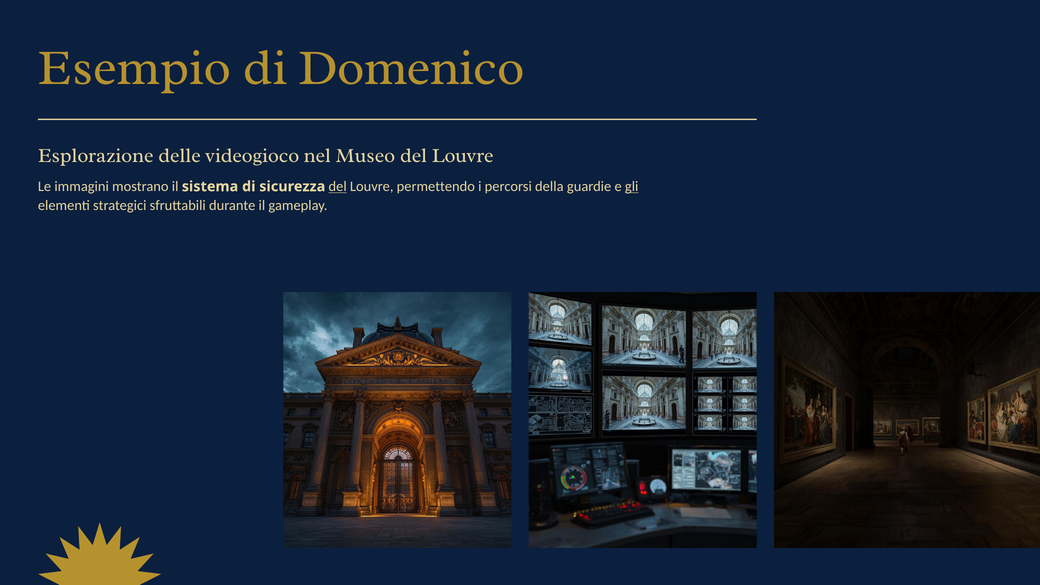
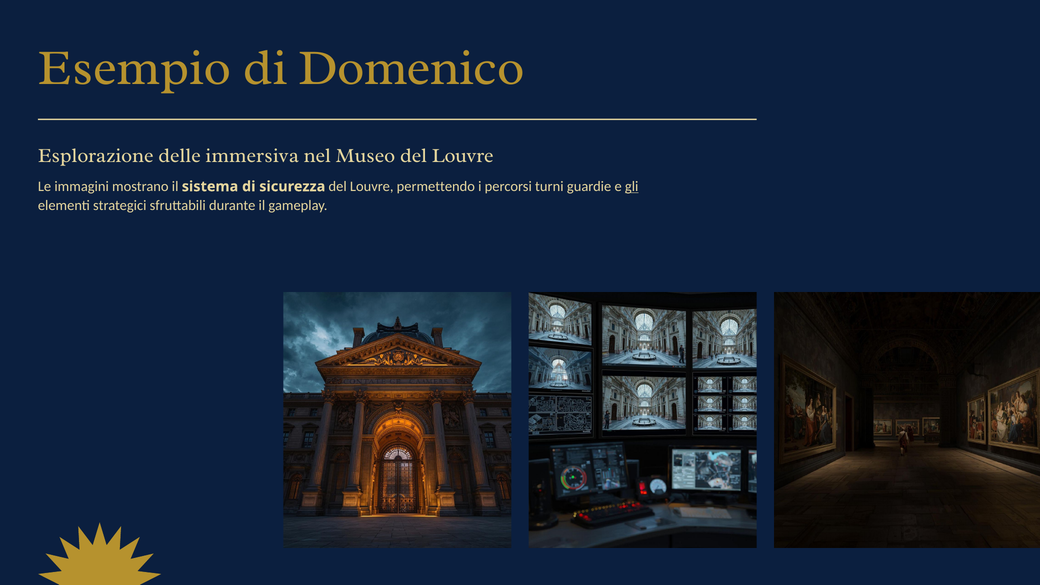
videogioco: videogioco -> immersiva (252, 155)
del underline: present -> none (338, 187)
della: della -> turni (549, 187)
